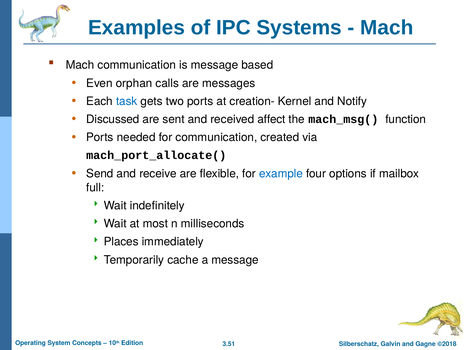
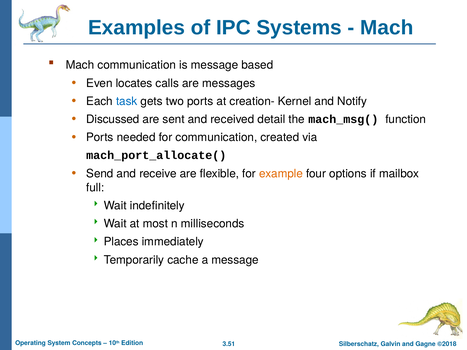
orphan: orphan -> locates (134, 83)
affect: affect -> detail (272, 119)
example colour: blue -> orange (281, 174)
